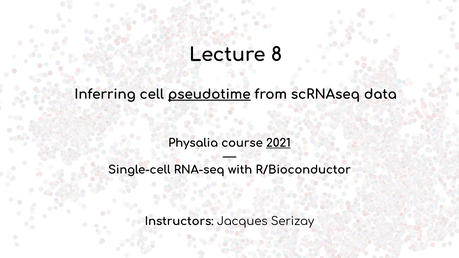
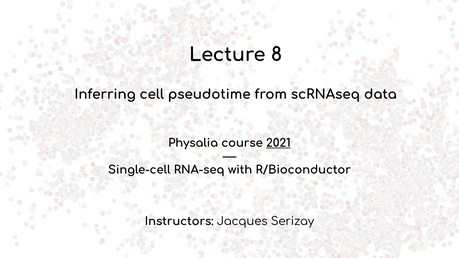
pseudotime underline: present -> none (209, 94)
